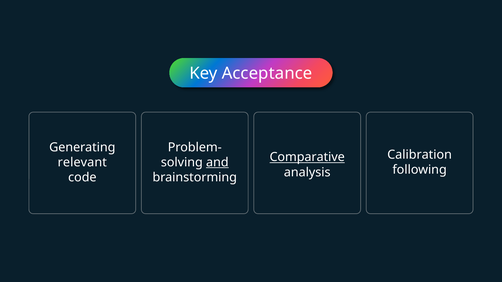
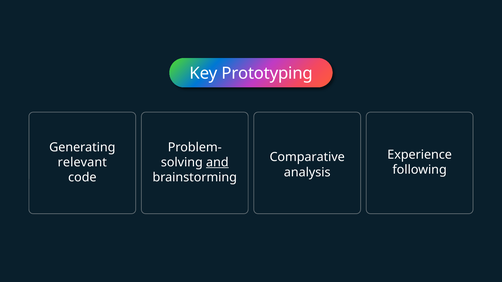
Acceptance: Acceptance -> Prototyping (267, 74)
Calibration: Calibration -> Experience (420, 155)
Comparative underline: present -> none (307, 157)
